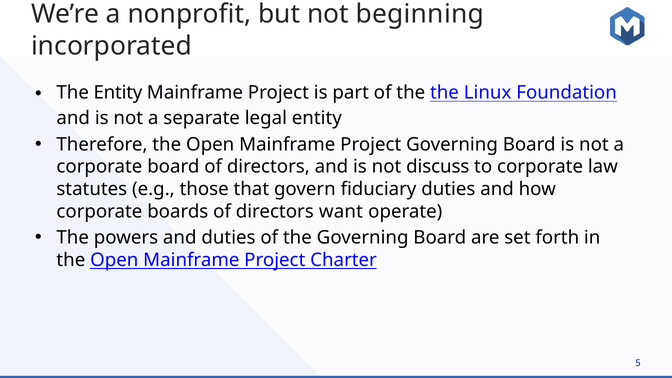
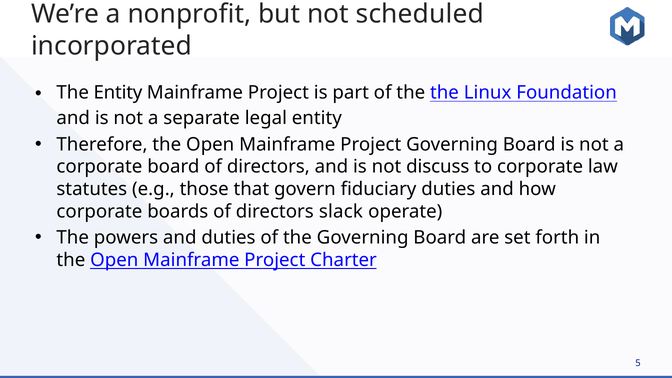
beginning: beginning -> scheduled (420, 14)
want: want -> slack (341, 212)
